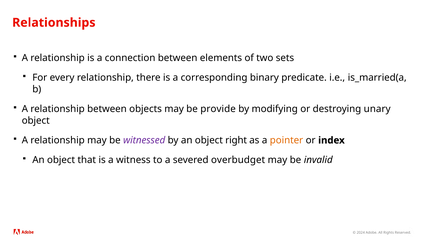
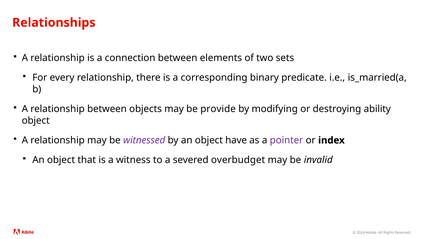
unary: unary -> ability (377, 109)
right: right -> have (236, 140)
pointer colour: orange -> purple (286, 140)
